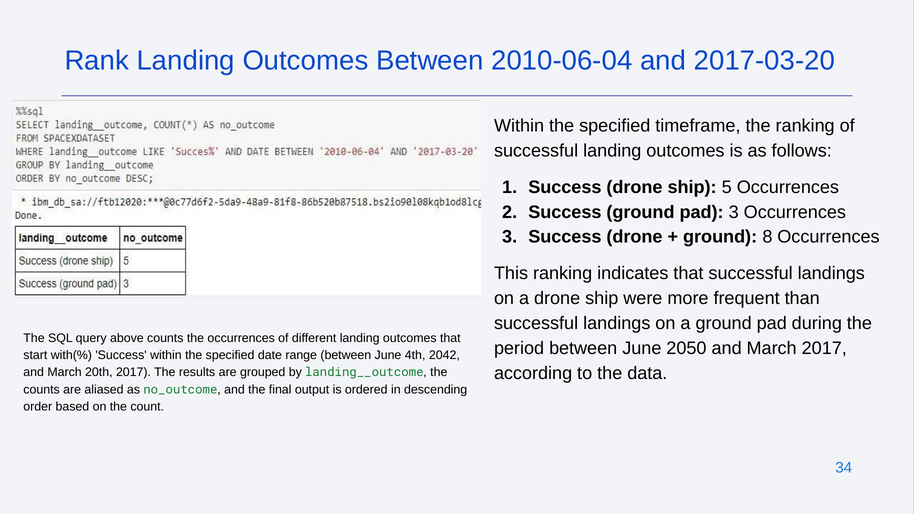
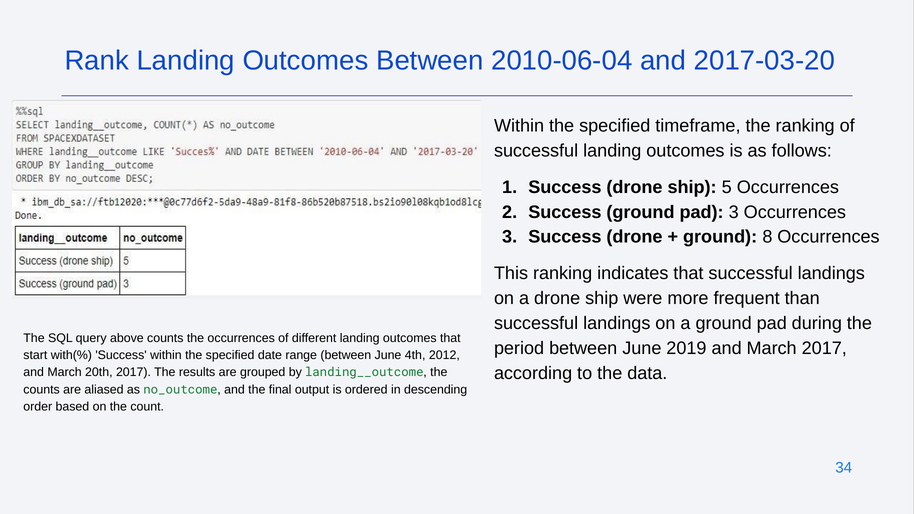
2050: 2050 -> 2019 (686, 348)
2042: 2042 -> 2012 (444, 355)
